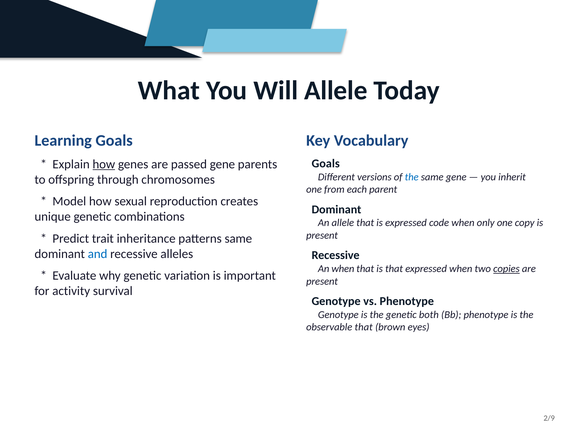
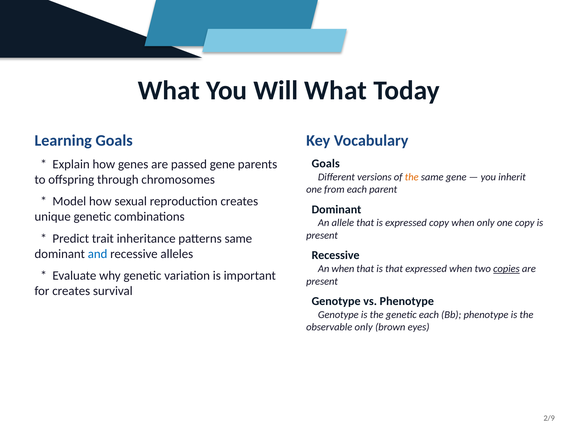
Will Allele: Allele -> What (336, 90)
how underline: present -> none (104, 164)
the colour: blue -> orange (412, 177)
expressed code: code -> copy (439, 223)
for activity: activity -> creates (71, 291)
genetic both: both -> each (429, 315)
observable that: that -> only (364, 328)
